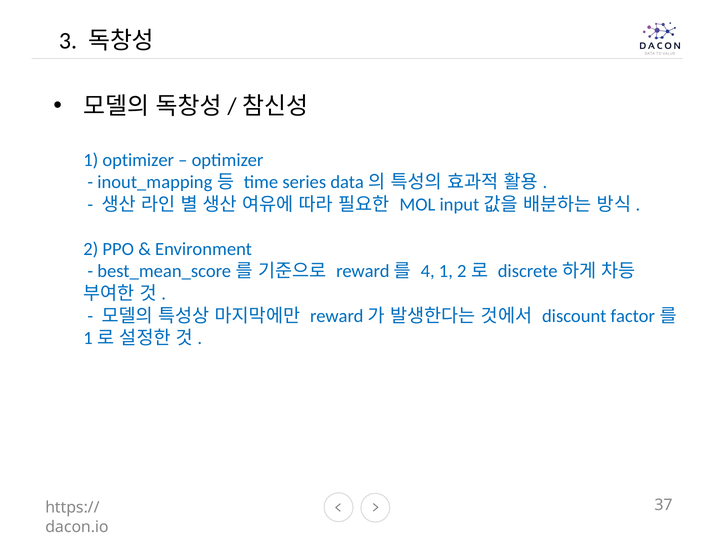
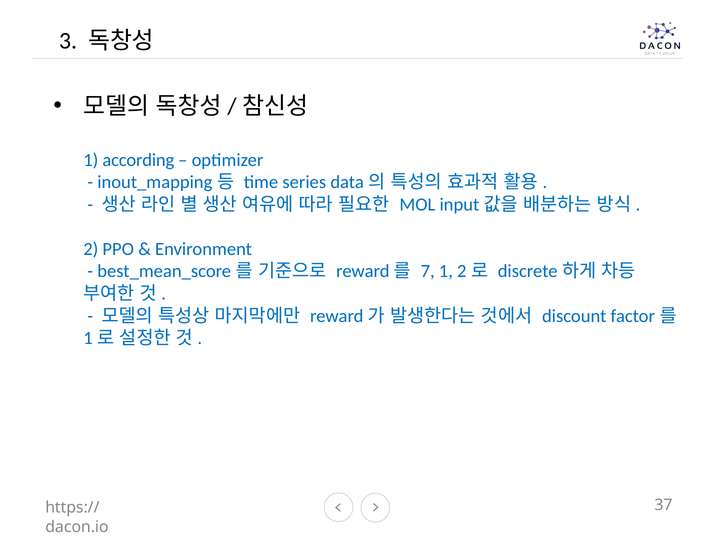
1 optimizer: optimizer -> according (138, 160)
4: 4 -> 7 (428, 271)
